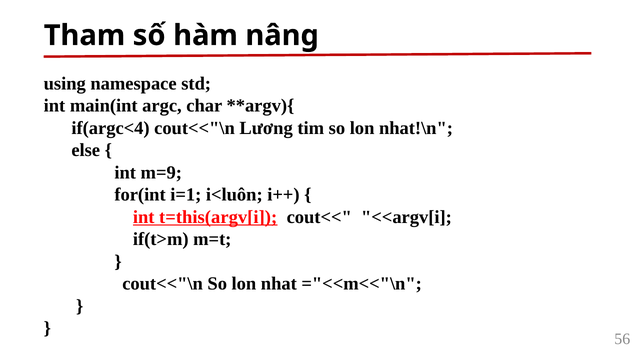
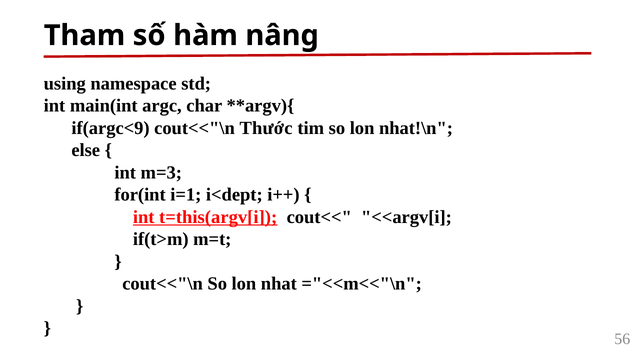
if(argc<4: if(argc<4 -> if(argc<9 (111, 128)
Lương: Lương -> Thước (266, 128)
m=9: m=9 -> m=3 (161, 173)
i<luôn: i<luôn -> i<dept (234, 195)
